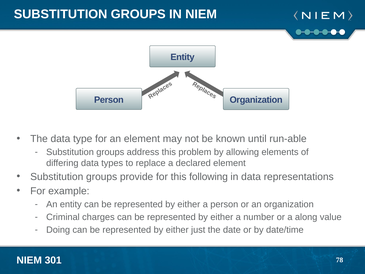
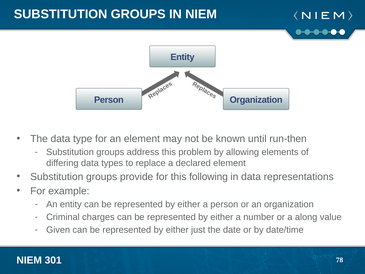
run-able: run-able -> run-then (288, 139)
Doing: Doing -> Given (58, 230)
